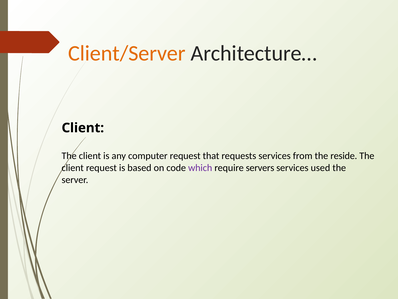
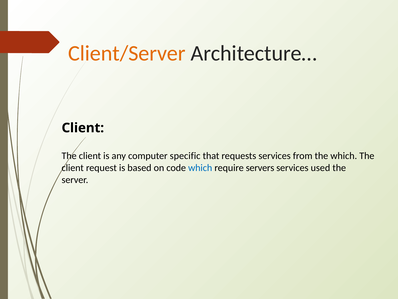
computer request: request -> specific (185, 156)
the reside: reside -> which (344, 156)
which colour: purple -> blue (200, 167)
